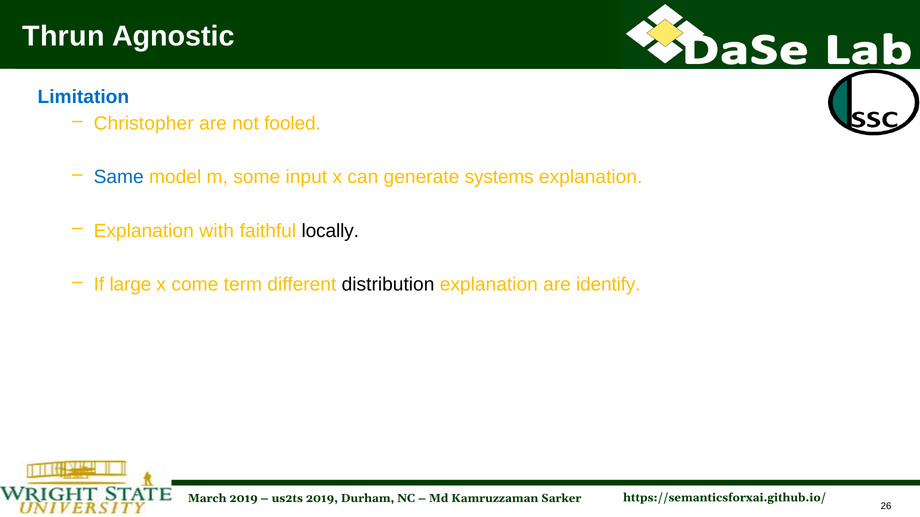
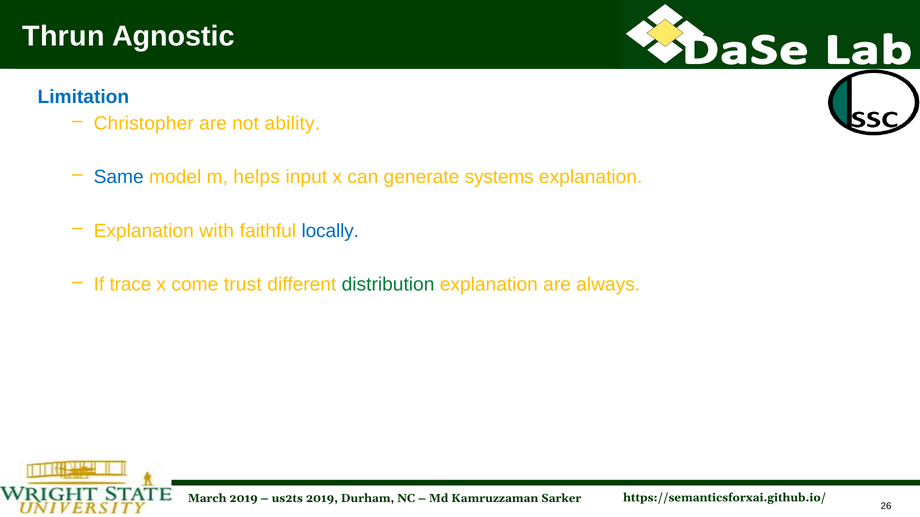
fooled: fooled -> ability (292, 124)
some: some -> helps (257, 177)
locally colour: black -> blue (330, 231)
large: large -> trace (130, 285)
term: term -> trust (243, 285)
distribution colour: black -> green (388, 285)
identify: identify -> always (608, 285)
